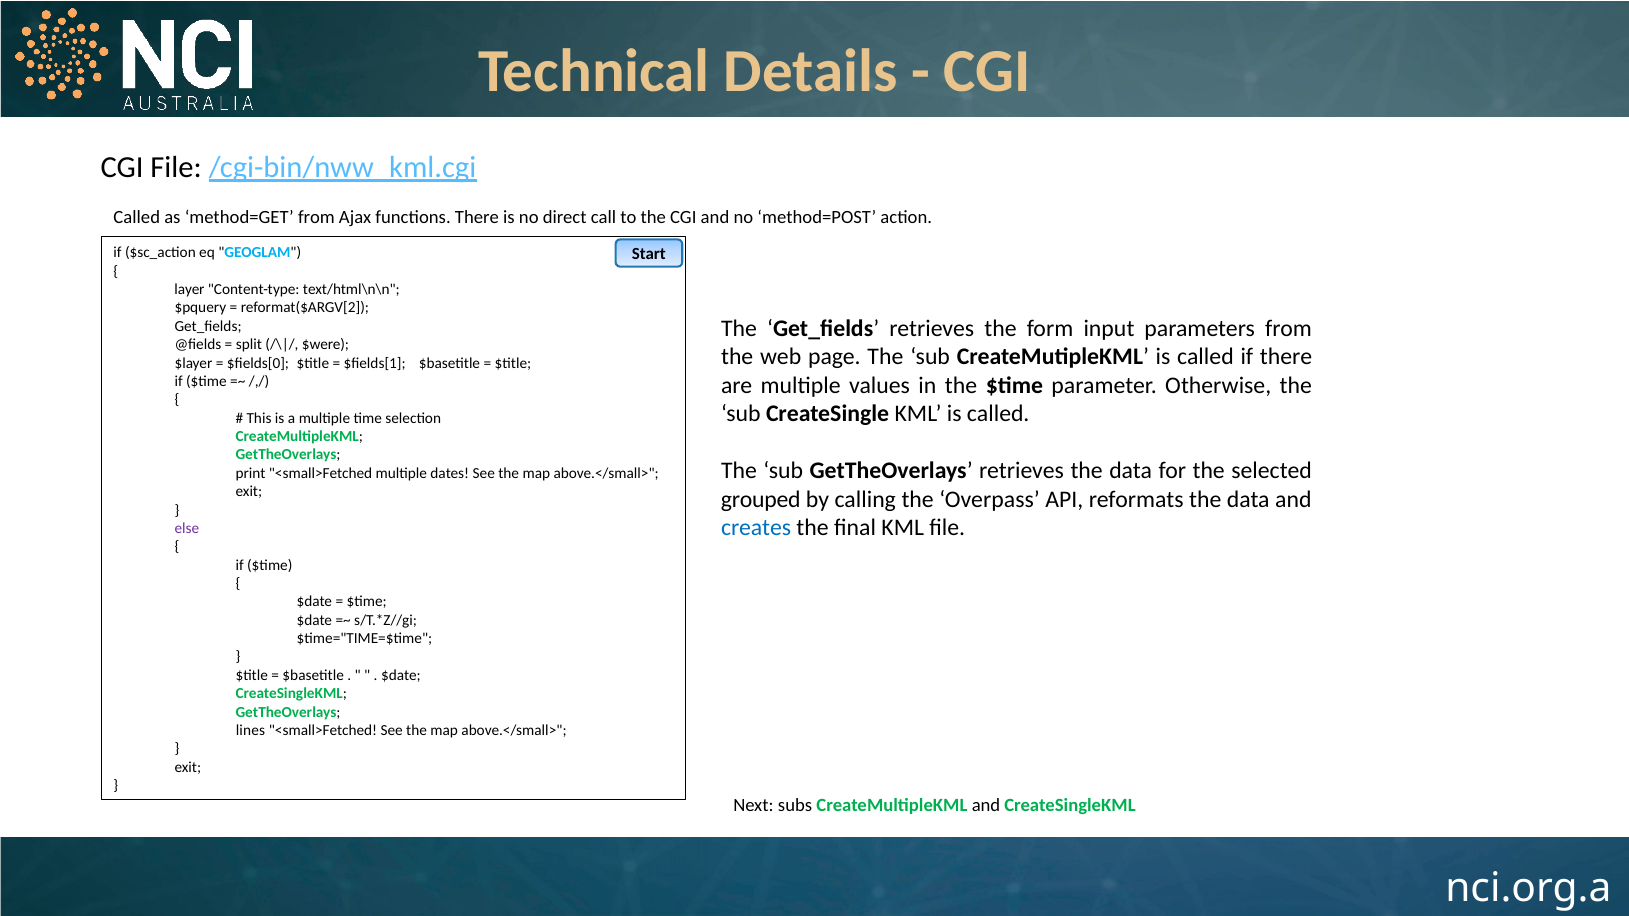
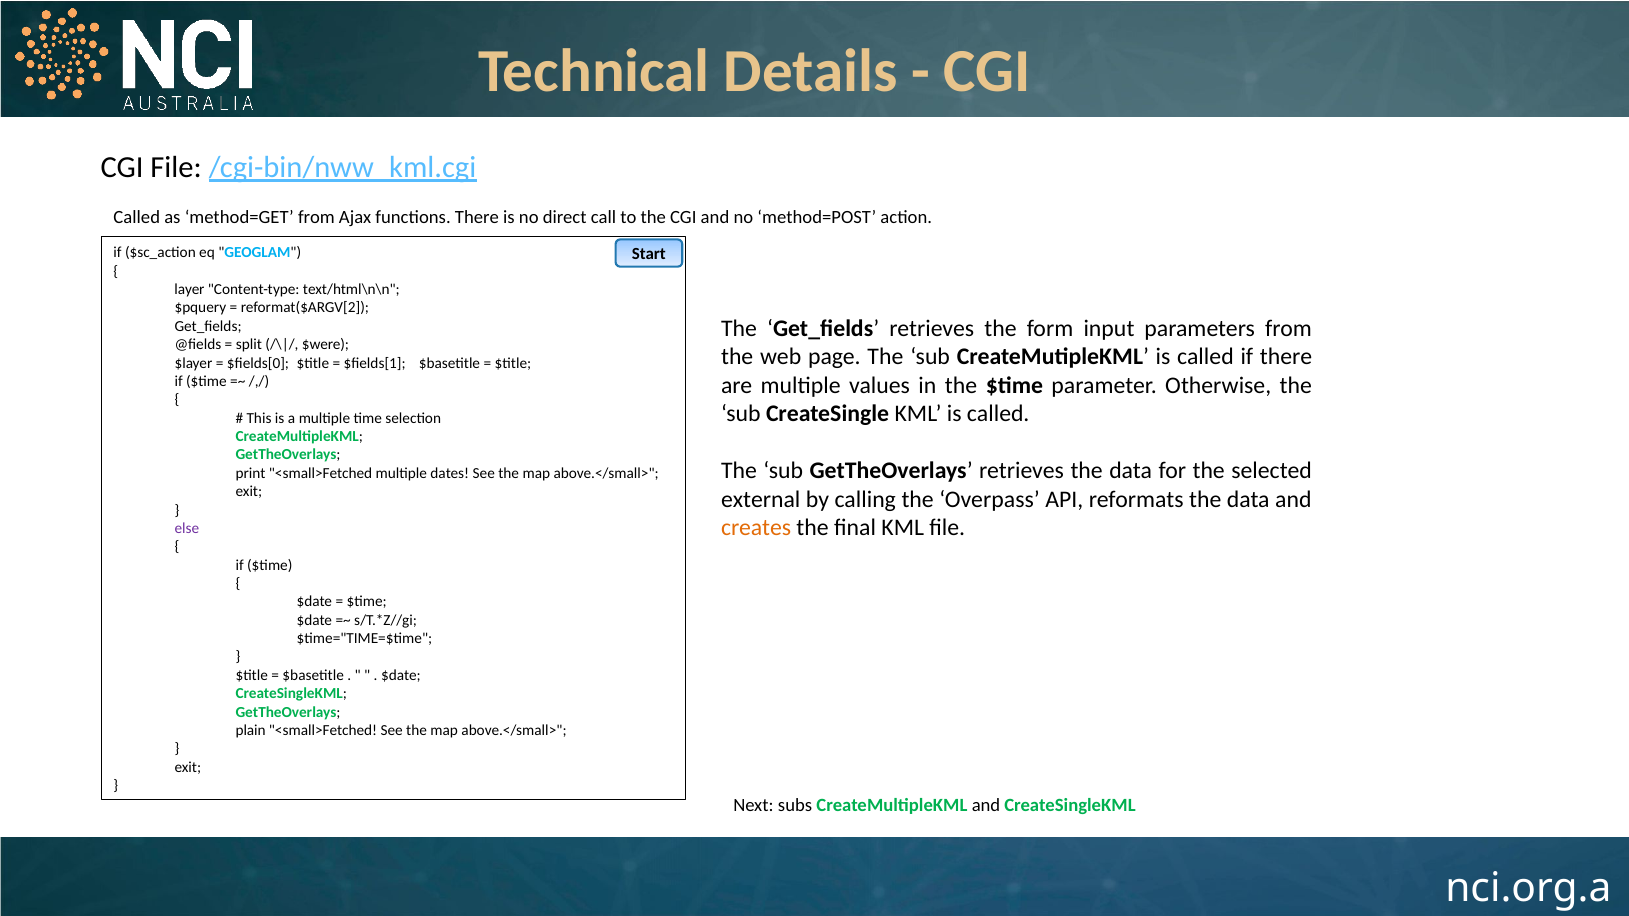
grouped: grouped -> external (761, 500)
creates colour: blue -> orange (756, 528)
lines: lines -> plain (251, 731)
